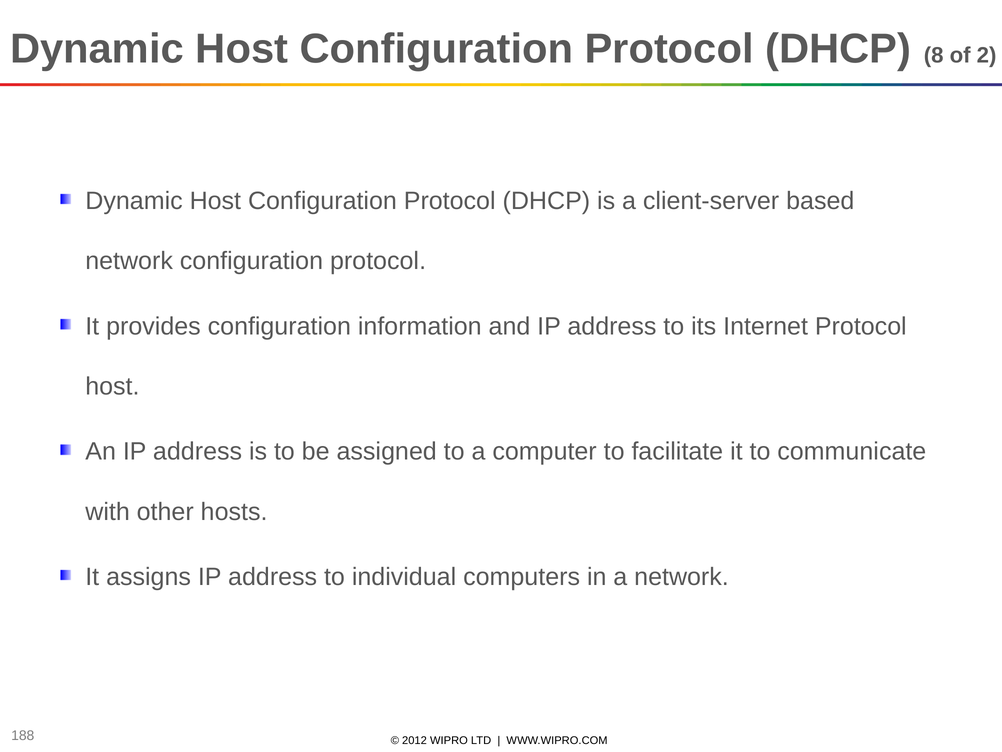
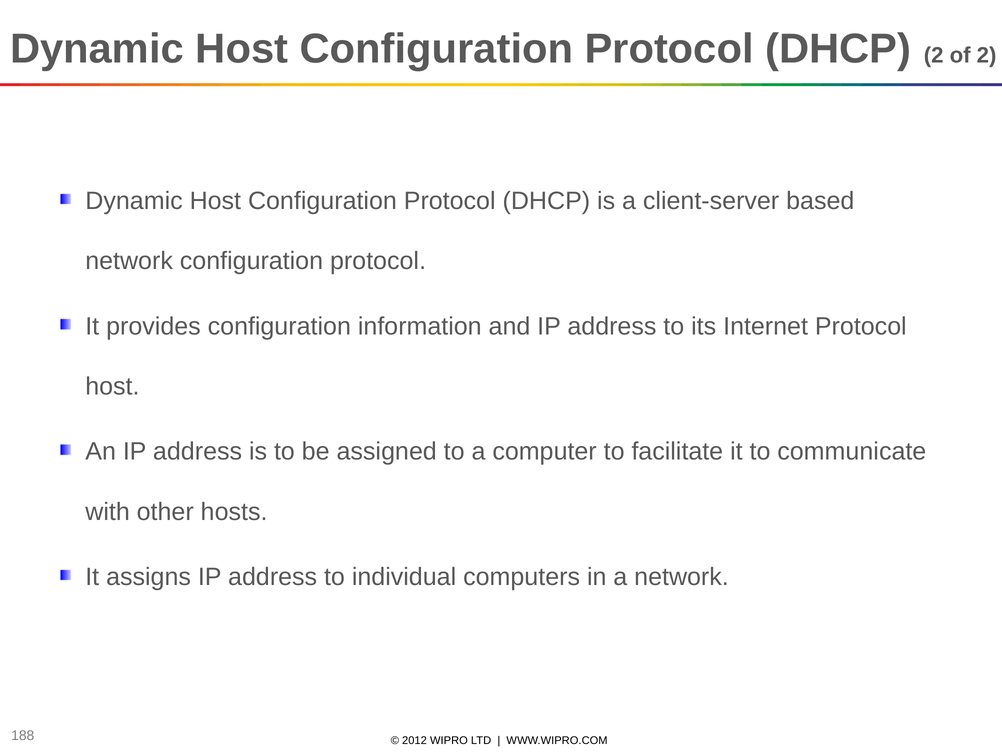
DHCP 8: 8 -> 2 (934, 55)
